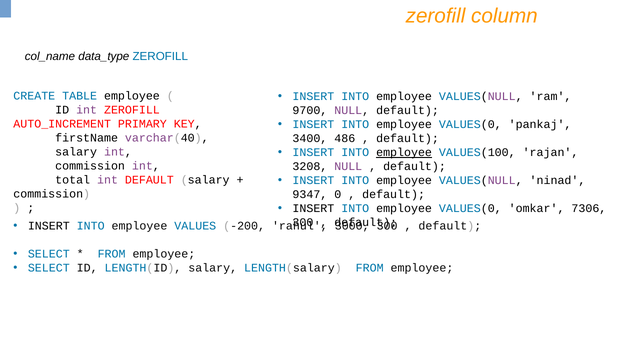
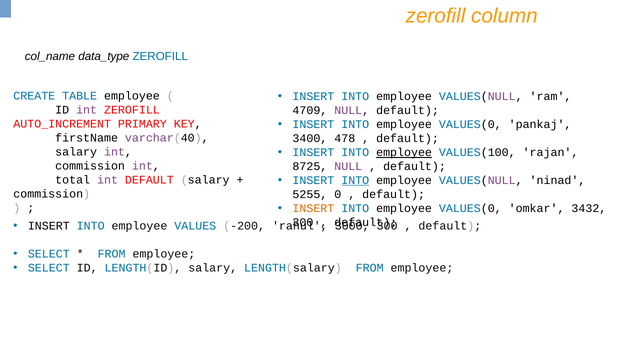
9700: 9700 -> 4709 (310, 110)
486: 486 -> 478 (345, 138)
3208: 3208 -> 8725 (310, 166)
INTO underline: none -> present (355, 180)
9347: 9347 -> 5255 (310, 194)
INSERT colour: black -> orange (313, 208)
7306: 7306 -> 3432 (589, 208)
